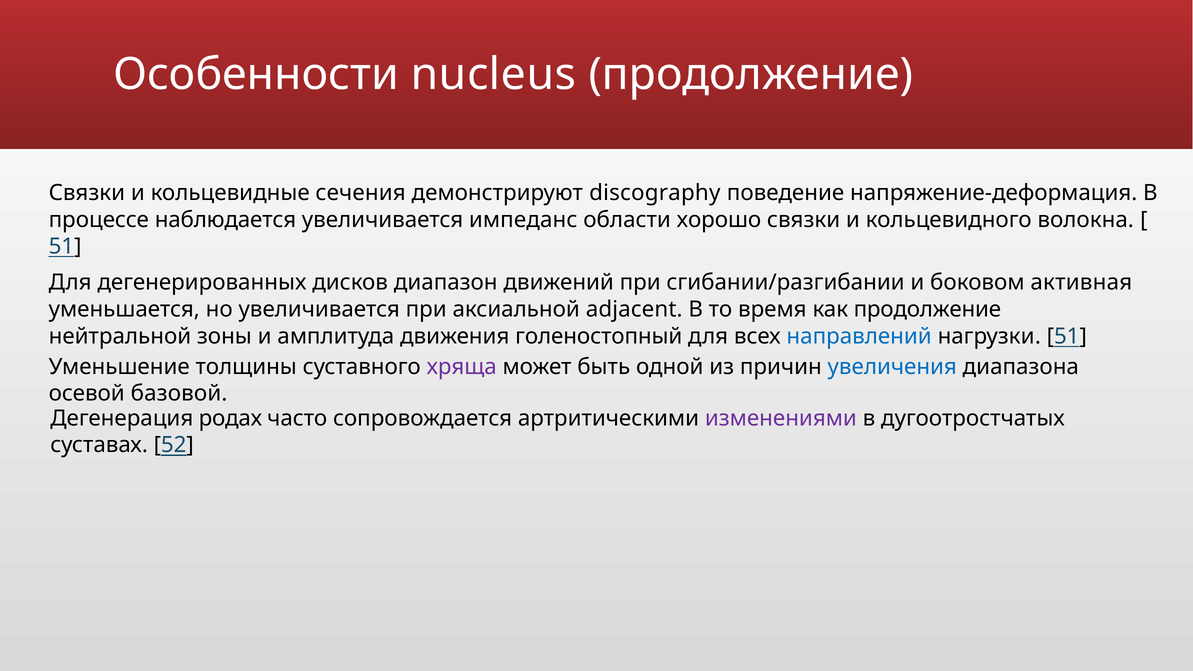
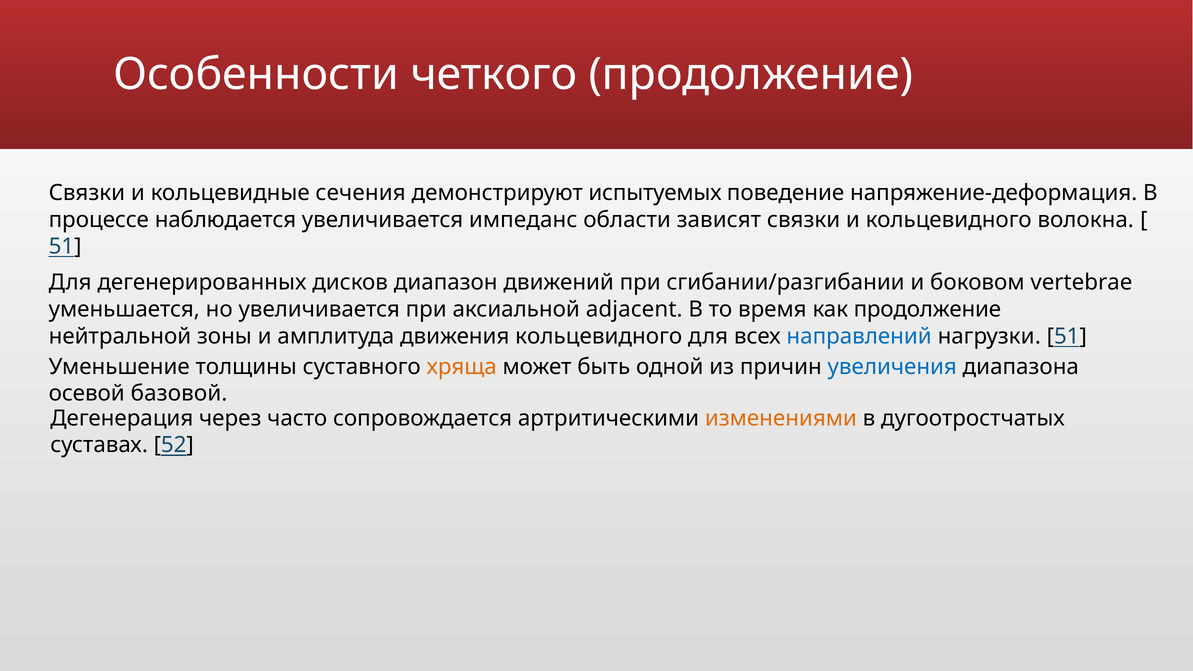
nucleus: nucleus -> четкого (494, 74)
discography: discography -> испытуемых (655, 193)
хорошо: хорошо -> зависят (719, 220)
активная: активная -> vertebrae (1081, 283)
движения голеностопный: голеностопный -> кольцевидного (599, 336)
хряща colour: purple -> orange (462, 367)
родах: родах -> через (230, 418)
изменениями colour: purple -> orange (781, 418)
